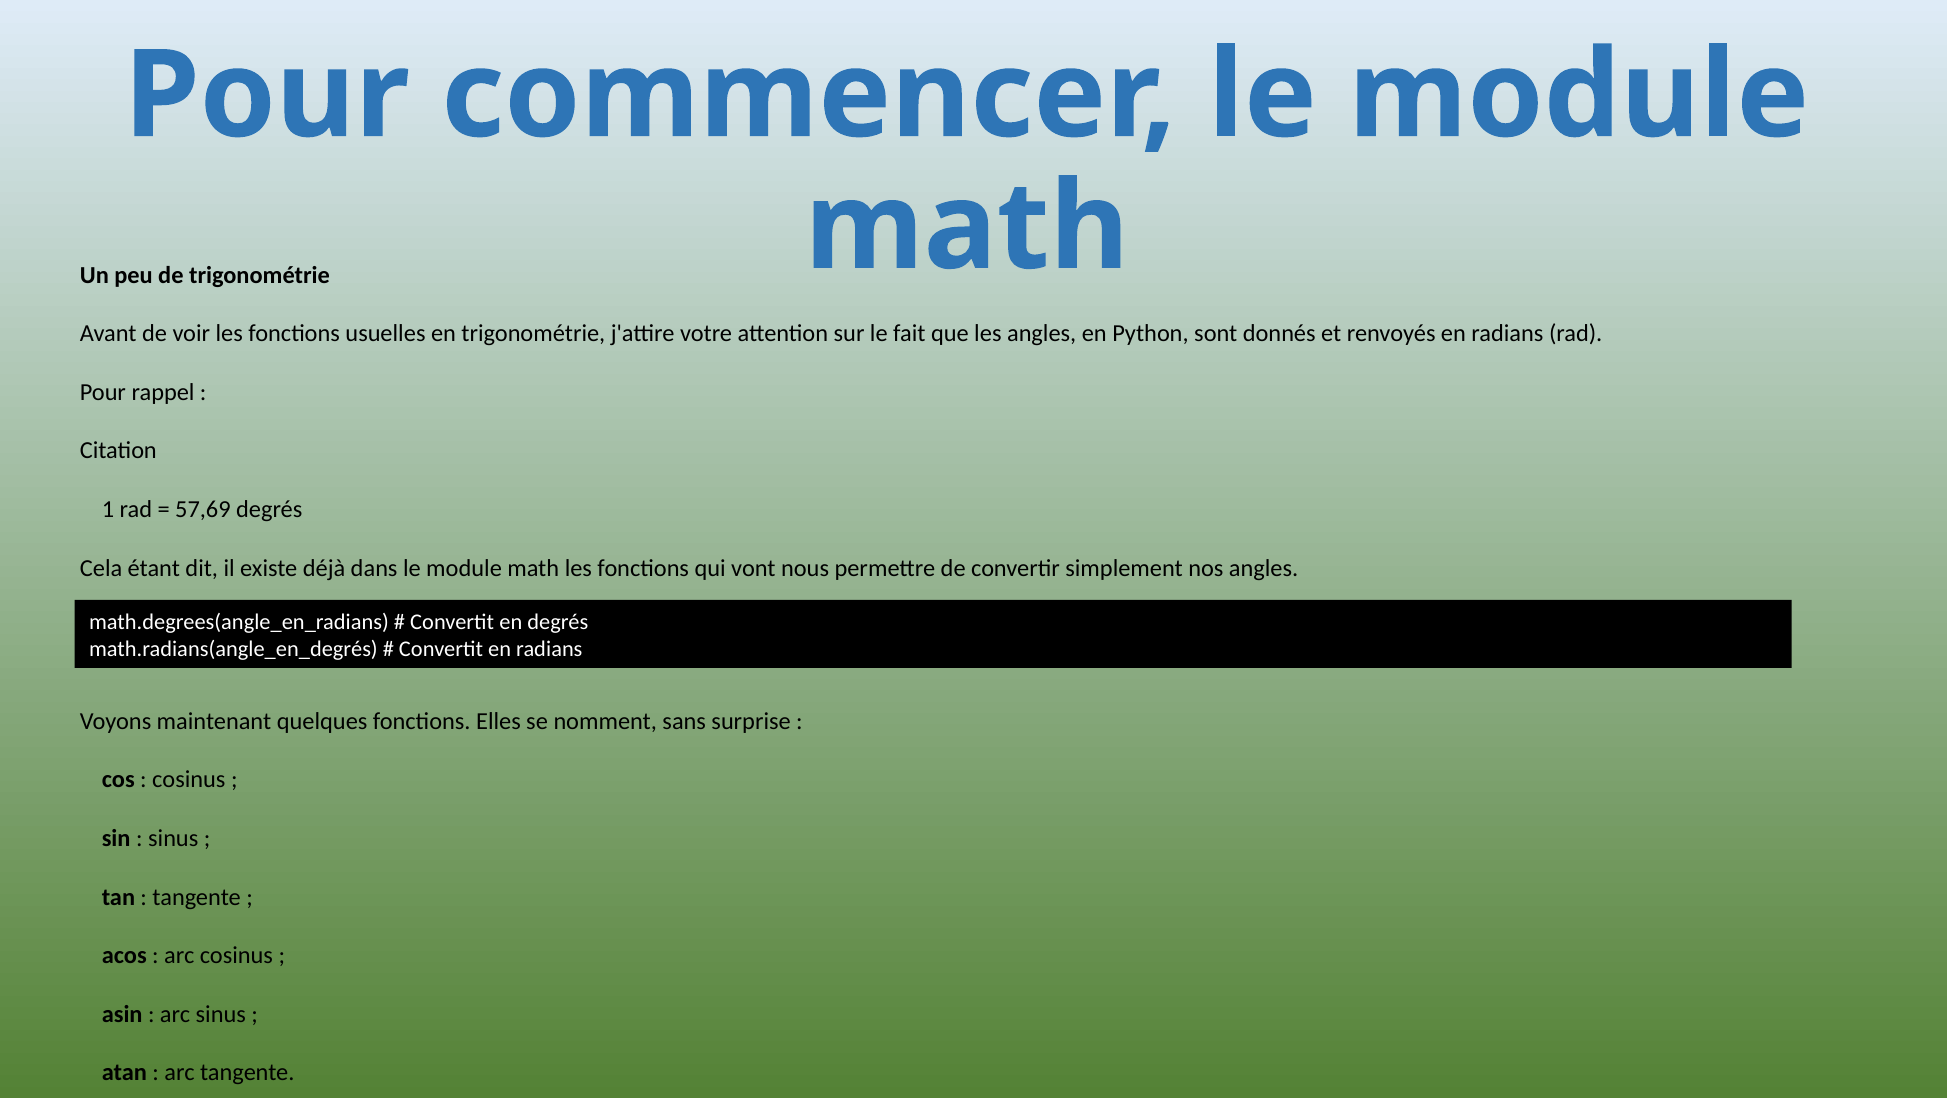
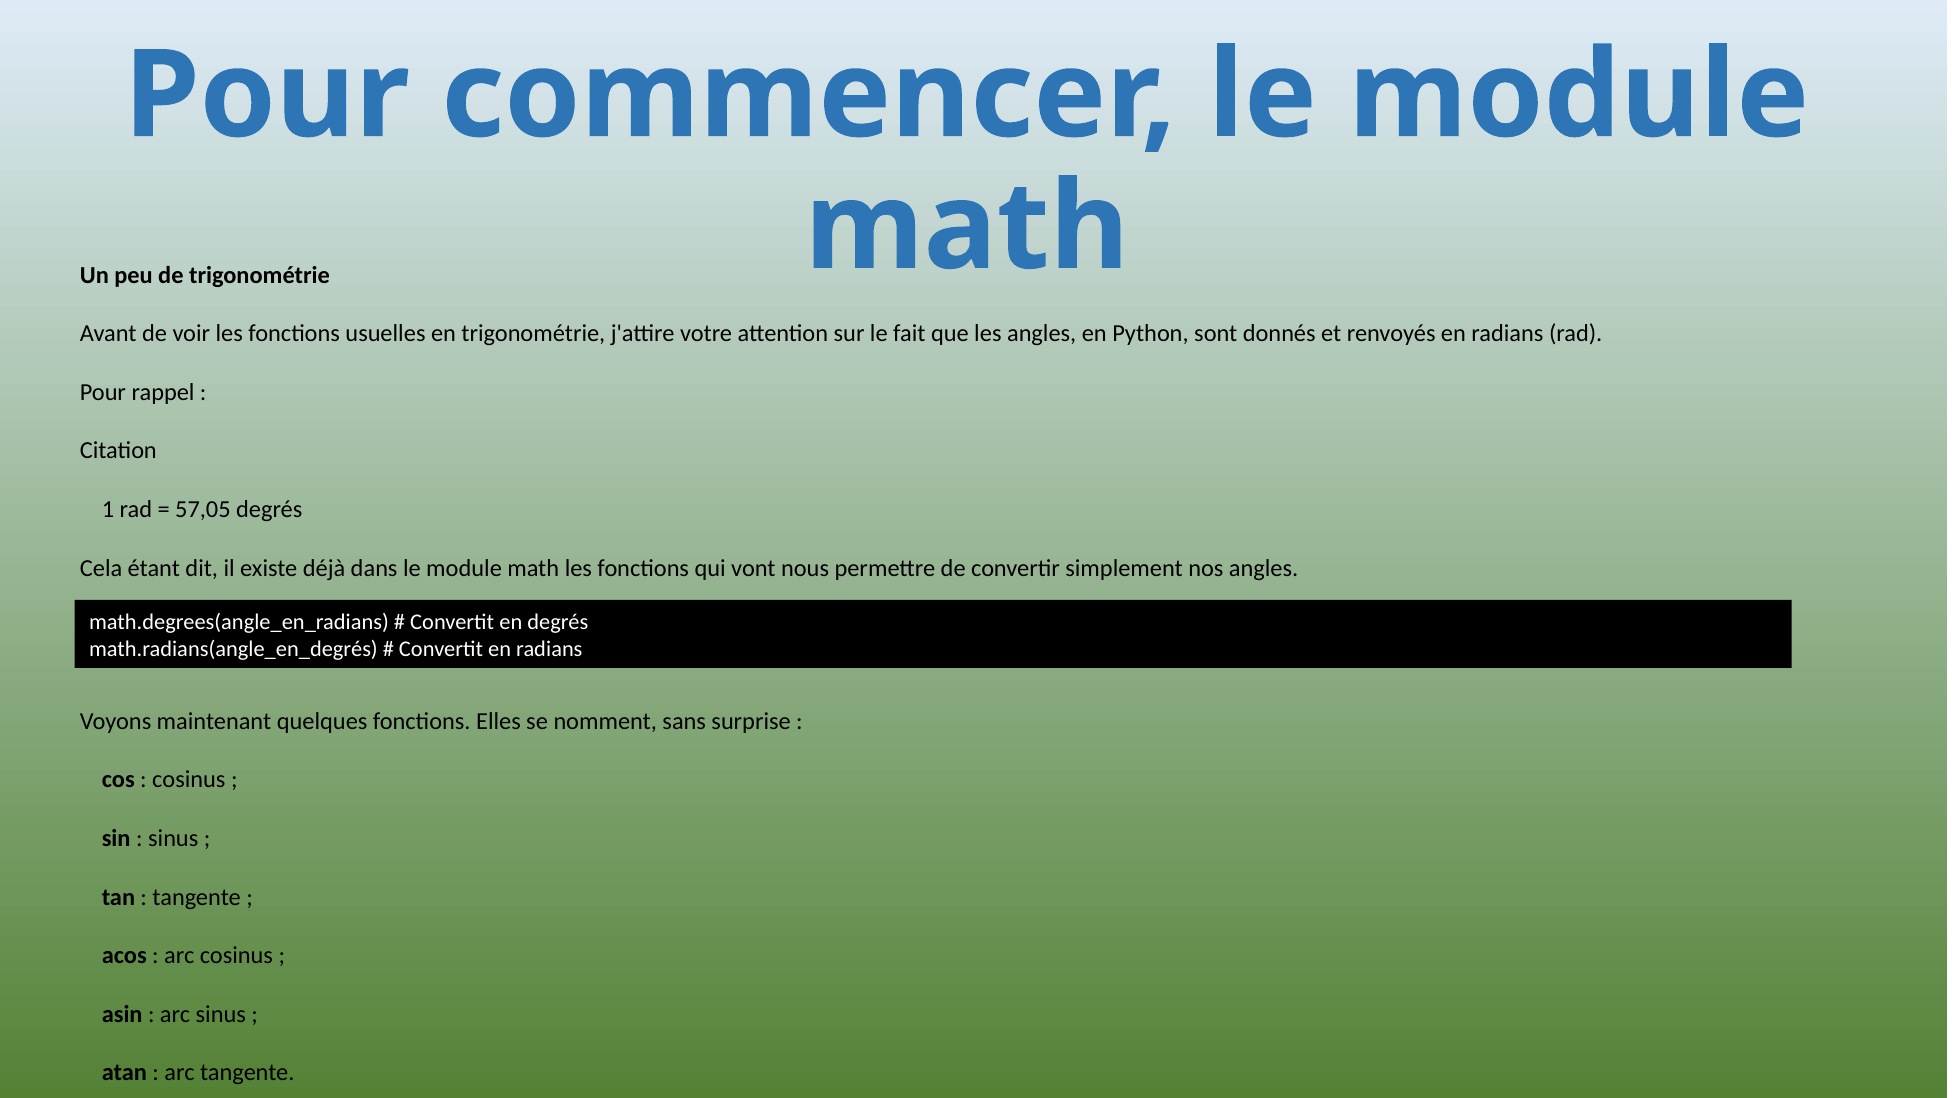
57,69: 57,69 -> 57,05 (203, 509)
